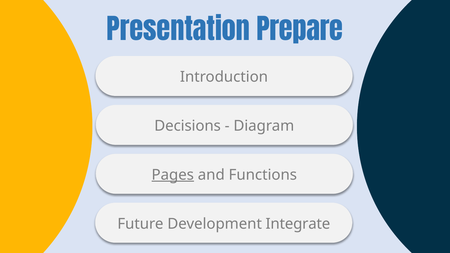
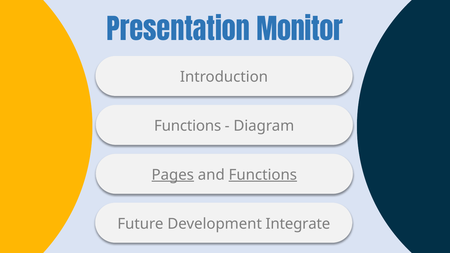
Prepare: Prepare -> Monitor (300, 31)
Decisions: Decisions -> Functions (188, 126)
Functions underline: none -> present (263, 175)
